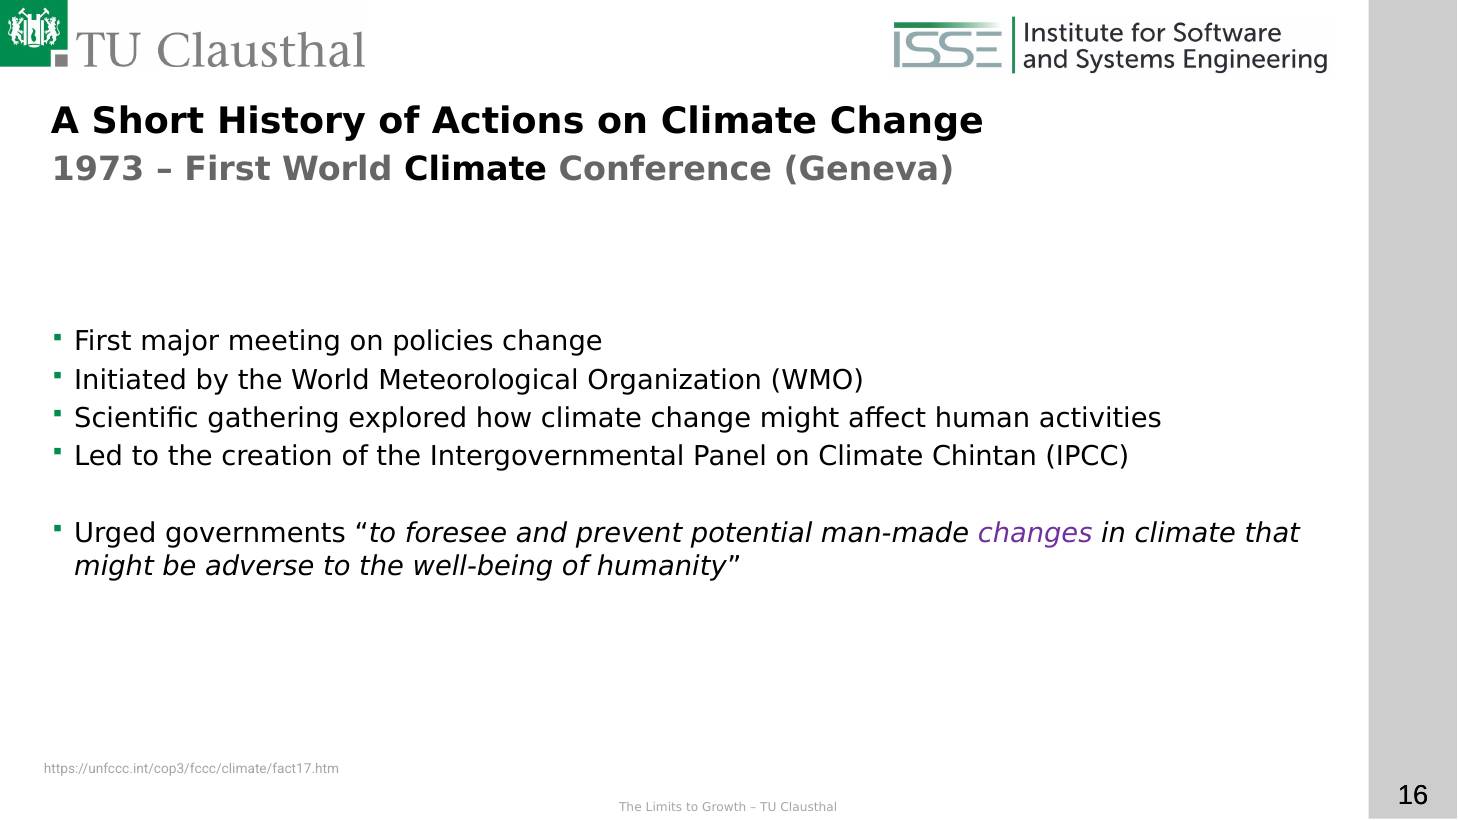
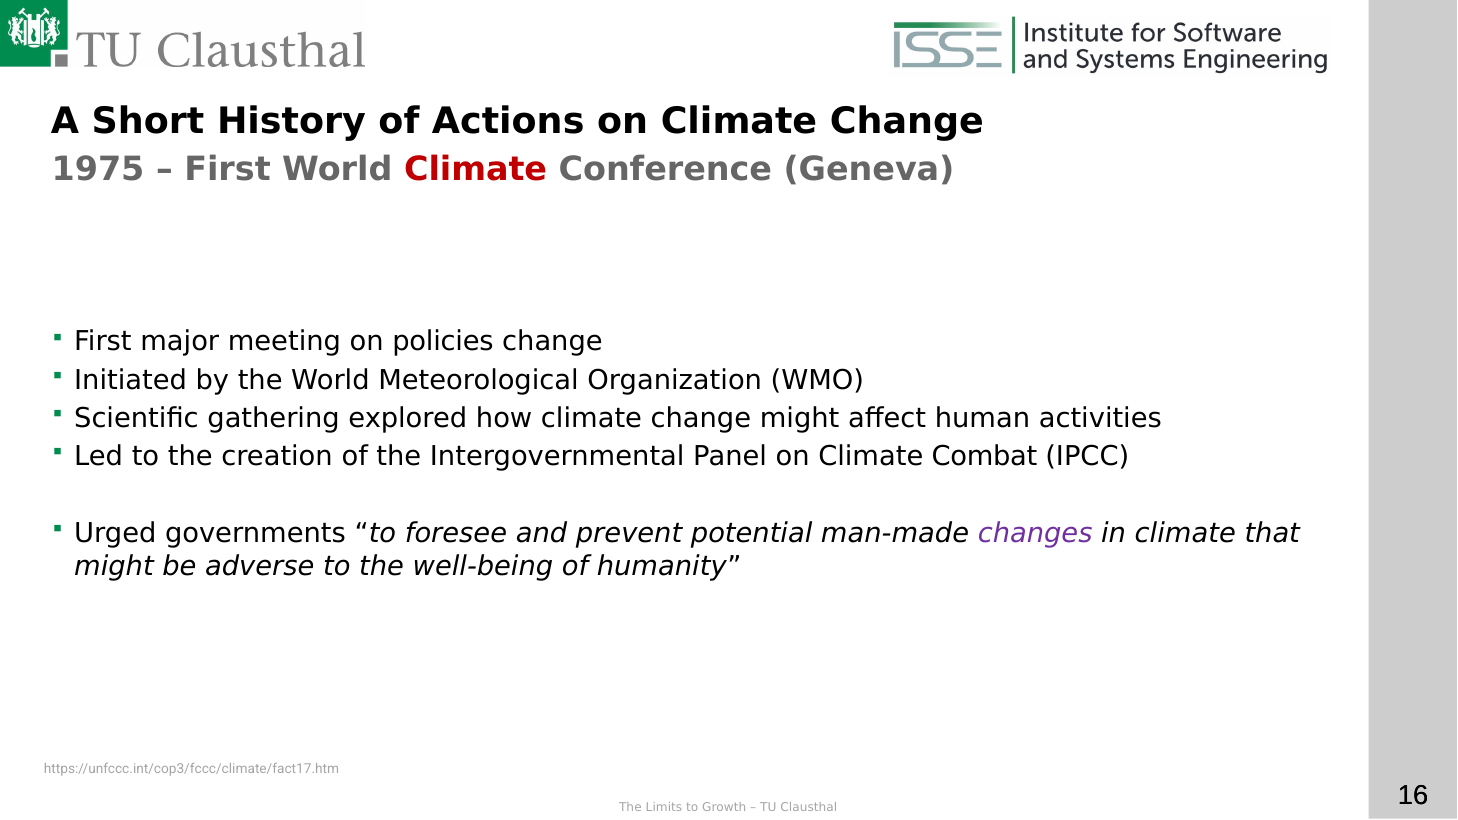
1973: 1973 -> 1975 (98, 169)
Climate colour: black -> red (476, 169)
Chintan: Chintan -> Combat (985, 457)
